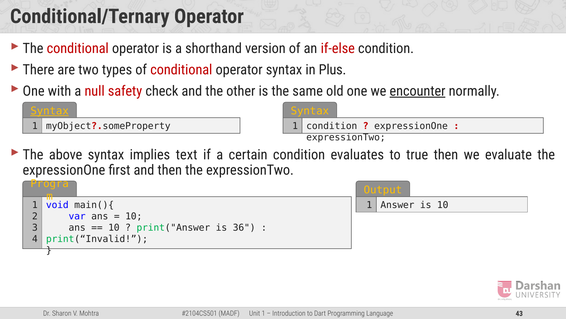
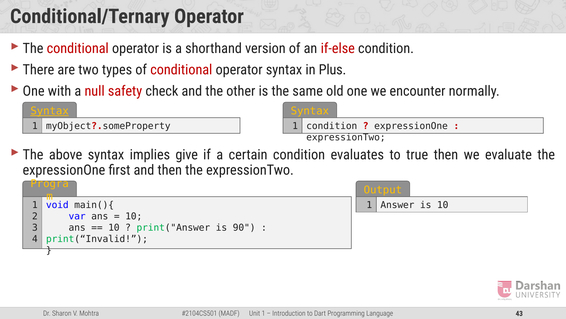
encounter underline: present -> none (417, 91)
text: text -> give (187, 154)
36: 36 -> 90 (244, 227)
